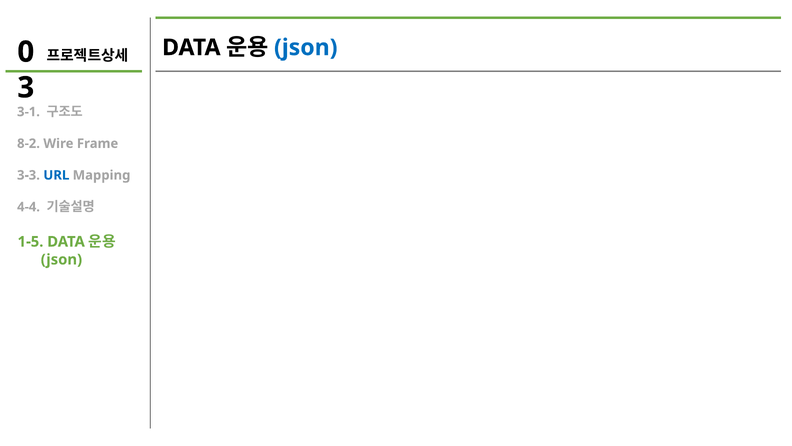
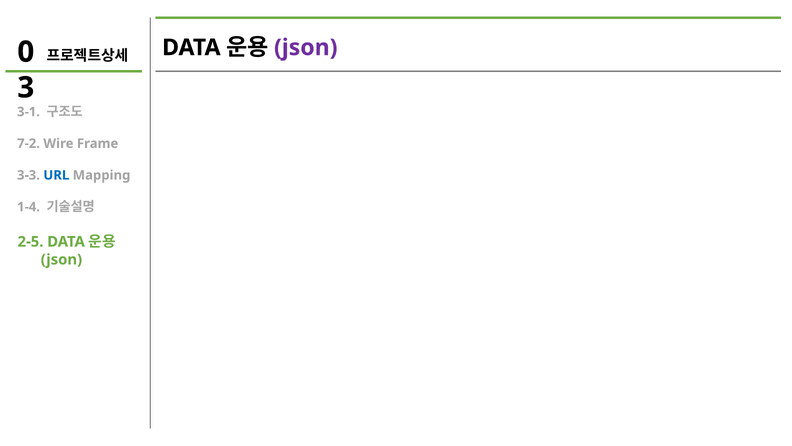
json colour: blue -> purple (306, 47)
8-2: 8-2 -> 7-2 (29, 143)
4-4: 4-4 -> 1-4 (29, 207)
1-5: 1-5 -> 2-5 (30, 241)
